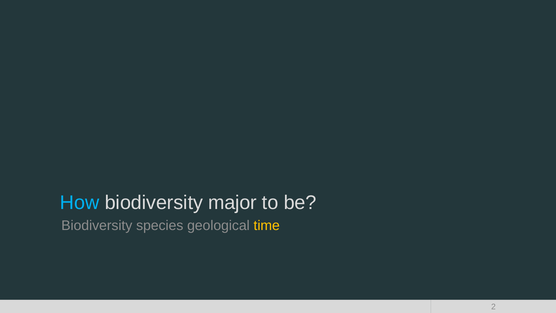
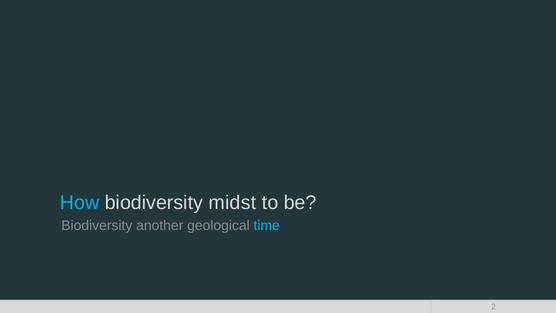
major: major -> midst (232, 202)
species: species -> another (160, 225)
time colour: yellow -> light blue (267, 225)
